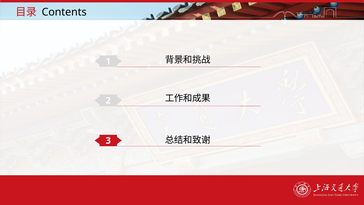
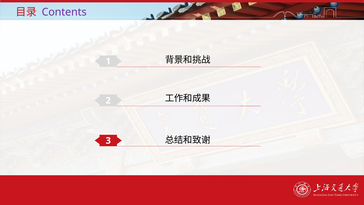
Contents colour: black -> purple (64, 12)
